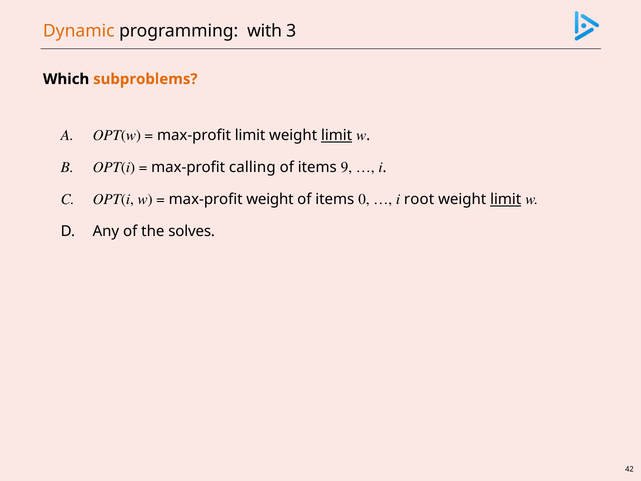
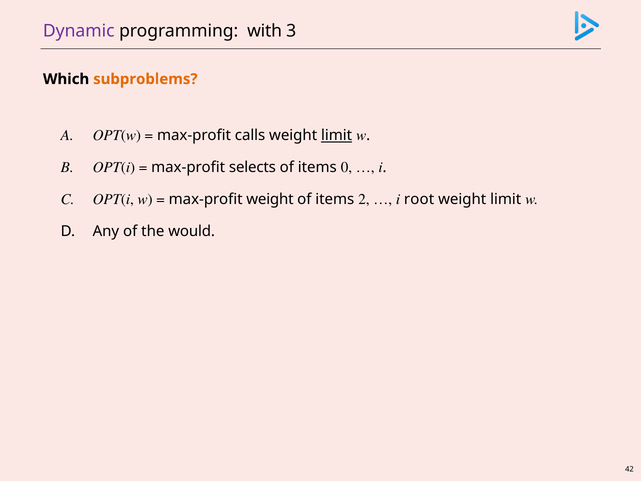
Dynamic colour: orange -> purple (79, 31)
max-profit limit: limit -> calls (250, 135)
calling: calling -> selects (252, 167)
9: 9 -> 0 (346, 167)
0: 0 -> 2 (364, 199)
limit underline: present -> none (506, 199)
solves: solves -> would (192, 231)
